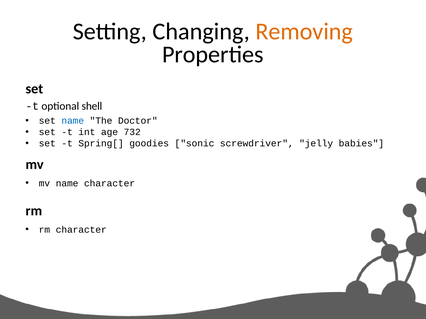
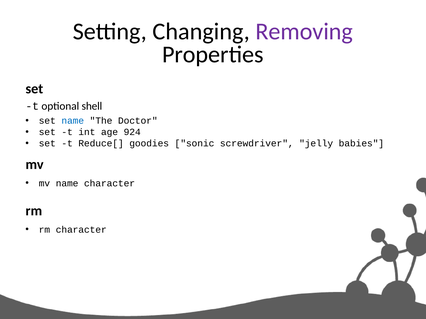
Removing colour: orange -> purple (304, 31)
732: 732 -> 924 (132, 132)
Spring[: Spring[ -> Reduce[ (101, 144)
